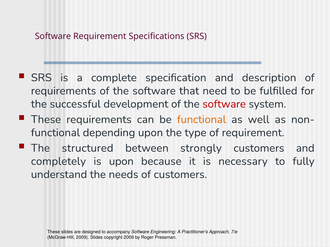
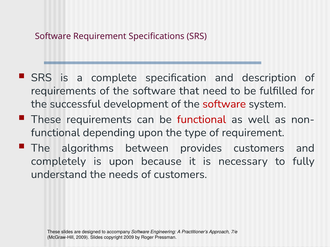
functional colour: orange -> red (202, 120)
structured: structured -> algorithms (88, 148)
strongly: strongly -> provides (201, 148)
